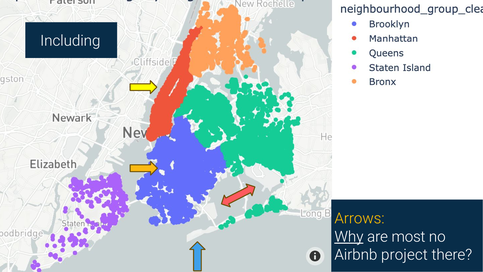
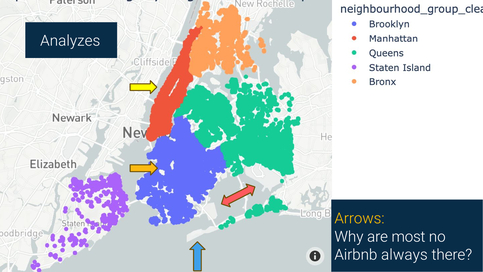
Including: Including -> Analyzes (70, 41)
Why underline: present -> none (349, 236)
project: project -> always (404, 255)
